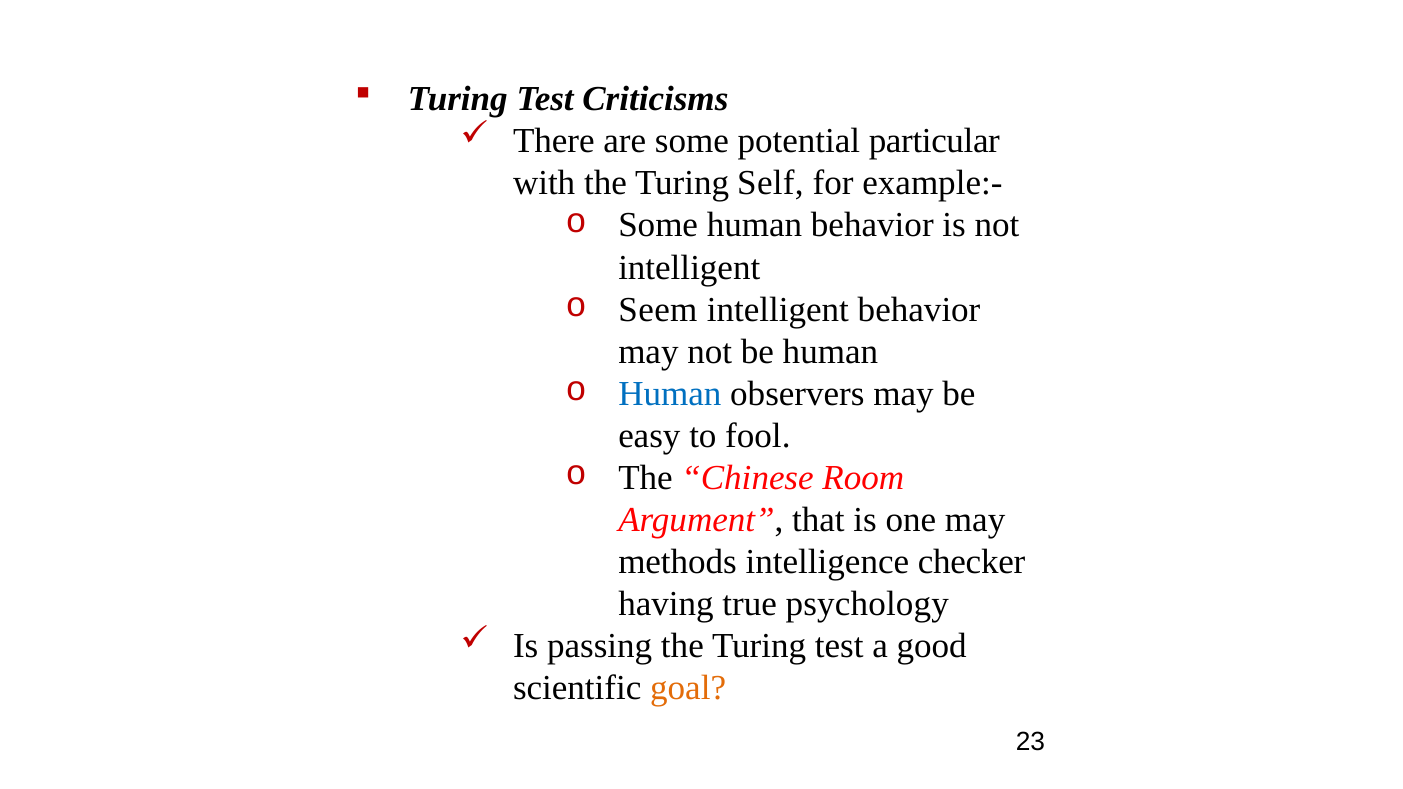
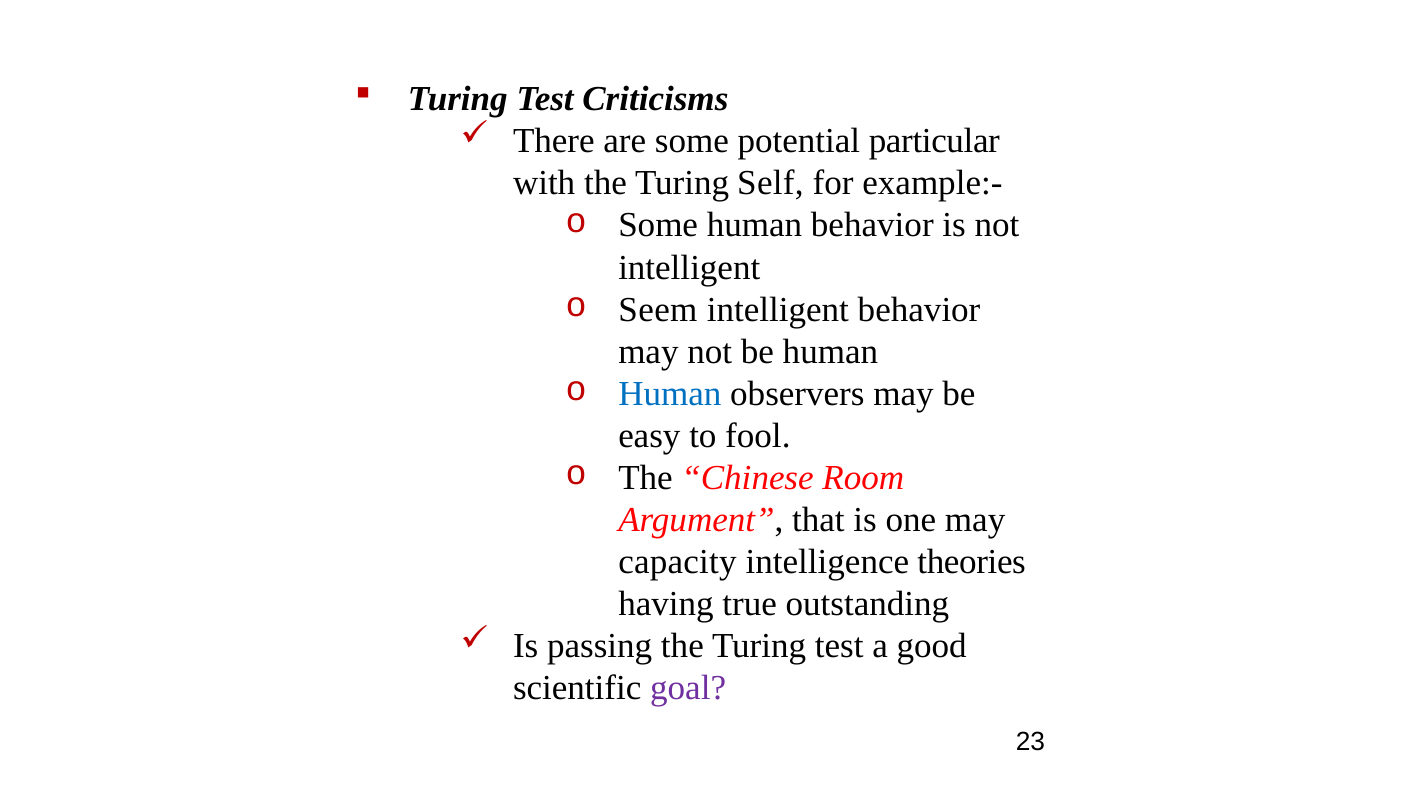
methods: methods -> capacity (677, 562)
checker: checker -> theories (972, 562)
psychology: psychology -> outstanding (867, 604)
goal colour: orange -> purple (688, 688)
